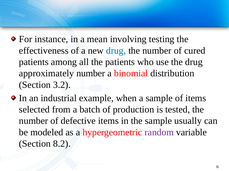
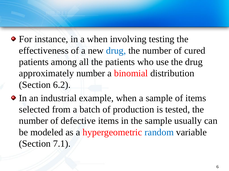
a mean: mean -> when (97, 39)
3.2: 3.2 -> 6.2 (62, 85)
random colour: purple -> blue (159, 133)
8.2: 8.2 -> 7.1 (62, 144)
